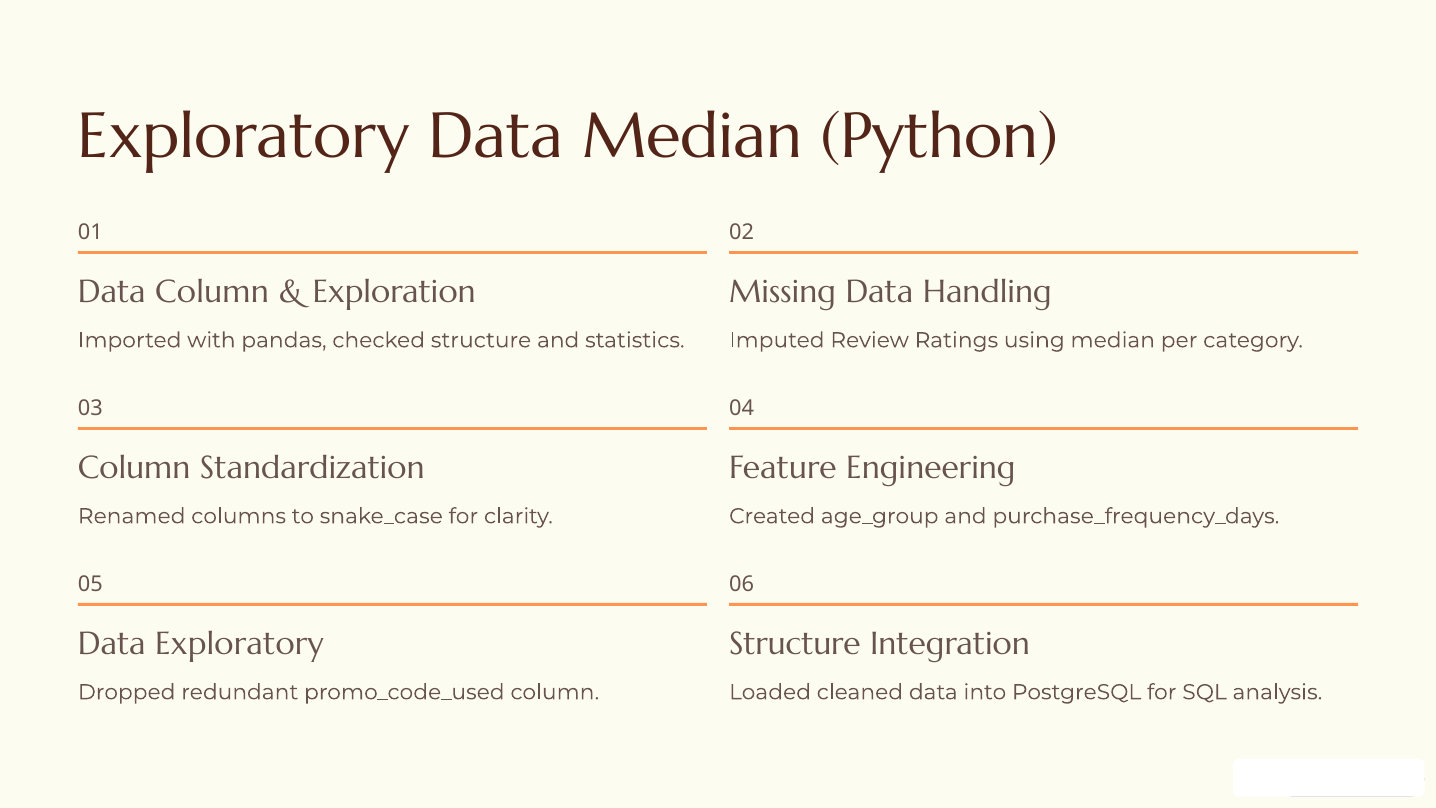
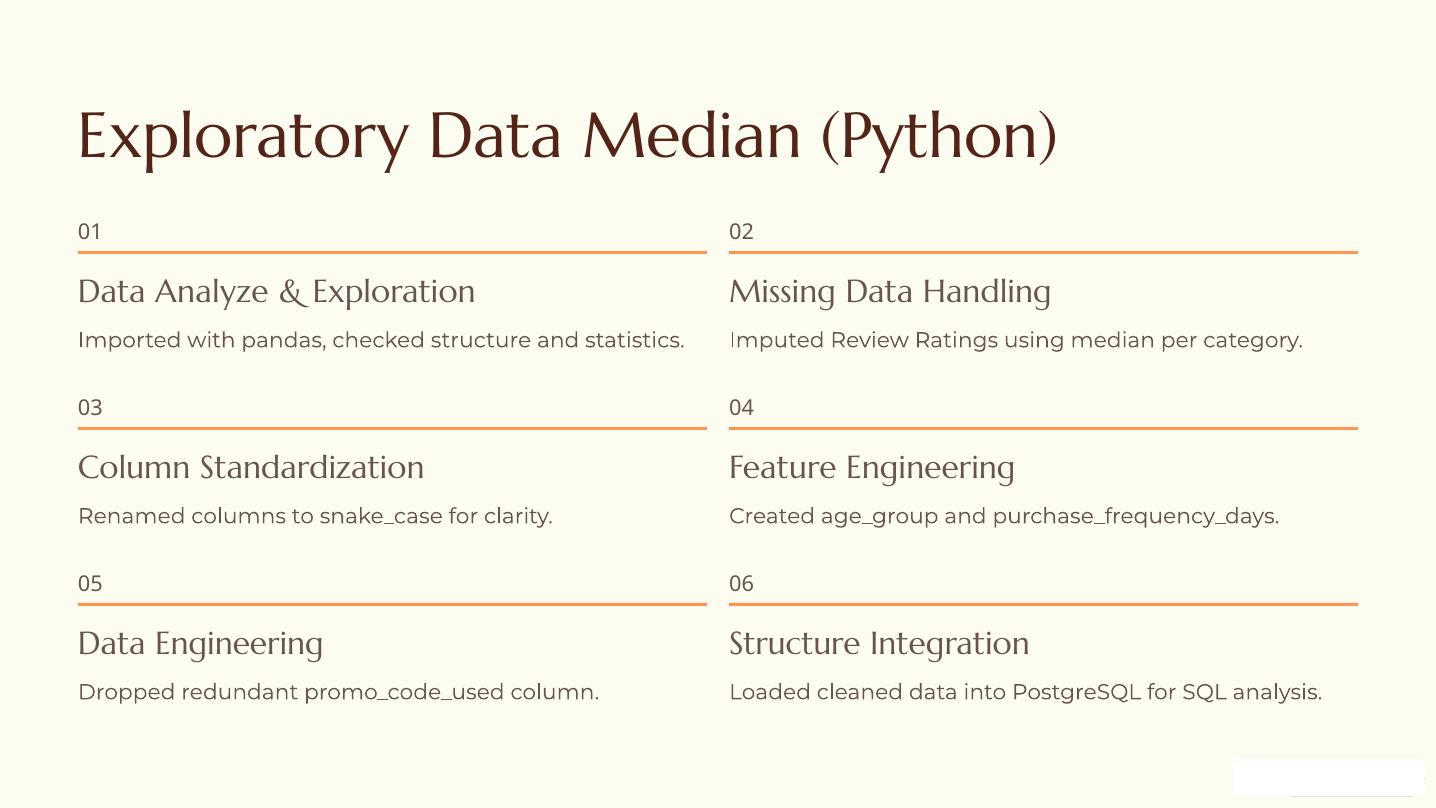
Data Column: Column -> Analyze (212, 292)
Data Exploratory: Exploratory -> Engineering (239, 644)
